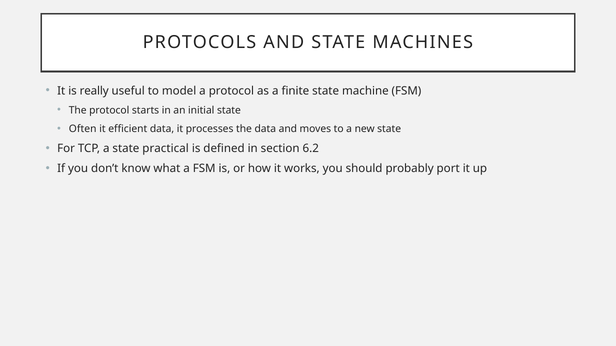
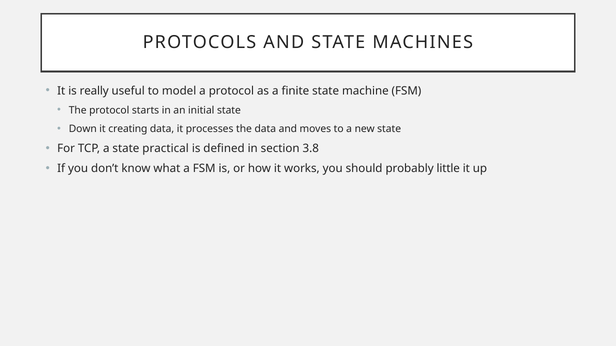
Often: Often -> Down (83, 129)
efficient: efficient -> creating (128, 129)
6.2: 6.2 -> 3.8 (311, 149)
port: port -> little (448, 169)
